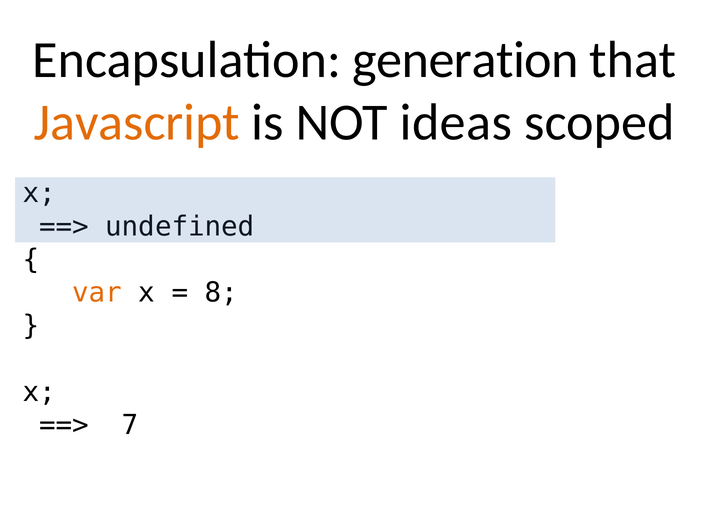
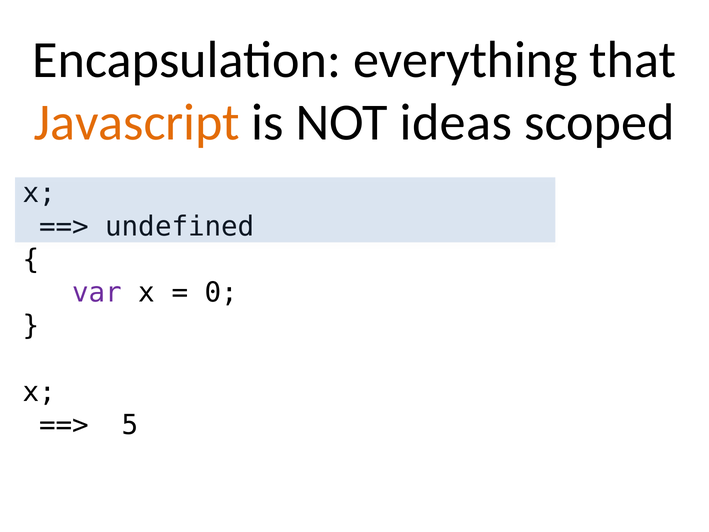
generation: generation -> everything (465, 60)
var colour: orange -> purple (97, 293)
8: 8 -> 0 (221, 293)
7: 7 -> 5 (130, 425)
